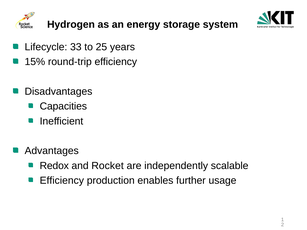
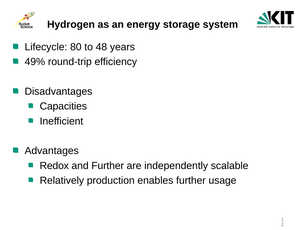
33: 33 -> 80 (76, 47)
25: 25 -> 48 (101, 47)
15%: 15% -> 49% (35, 62)
and Rocket: Rocket -> Further (108, 166)
Efficiency: Efficiency -> Relatively (62, 181)
